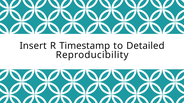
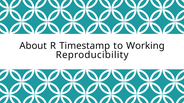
Insert: Insert -> About (33, 46)
Detailed: Detailed -> Working (145, 46)
